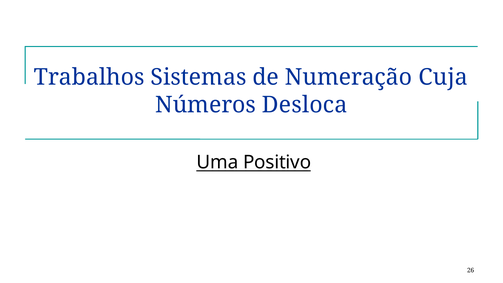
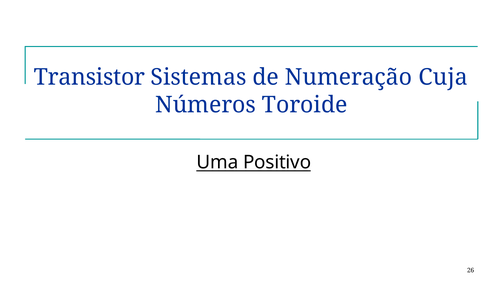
Trabalhos: Trabalhos -> Transistor (89, 77)
Desloca: Desloca -> Toroide (305, 105)
